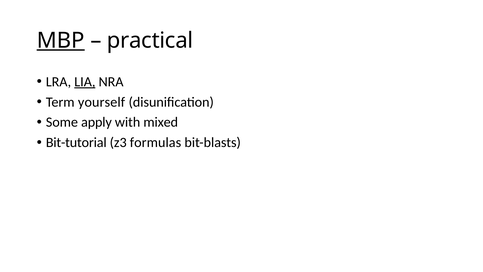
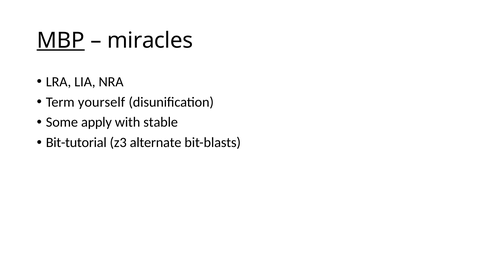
practical: practical -> miracles (150, 41)
LIA underline: present -> none (85, 82)
mixed: mixed -> stable (161, 122)
formulas: formulas -> alternate (156, 142)
